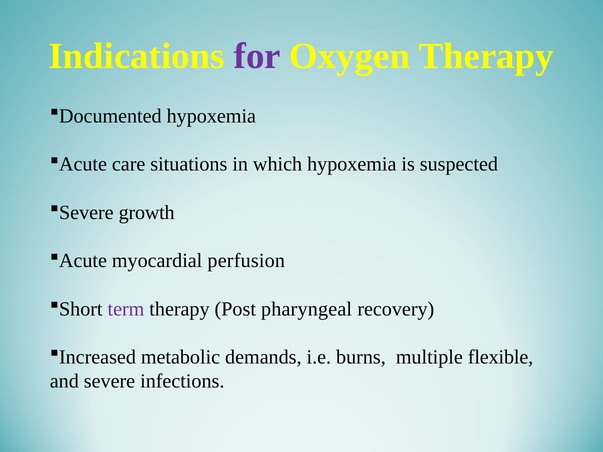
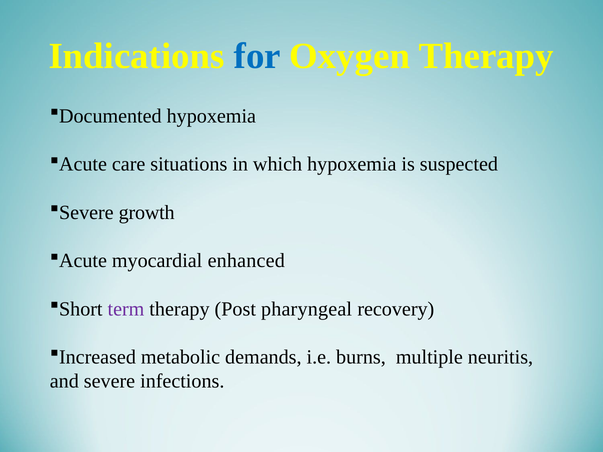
for colour: purple -> blue (257, 56)
perfusion: perfusion -> enhanced (246, 261)
flexible: flexible -> neuritis (500, 357)
